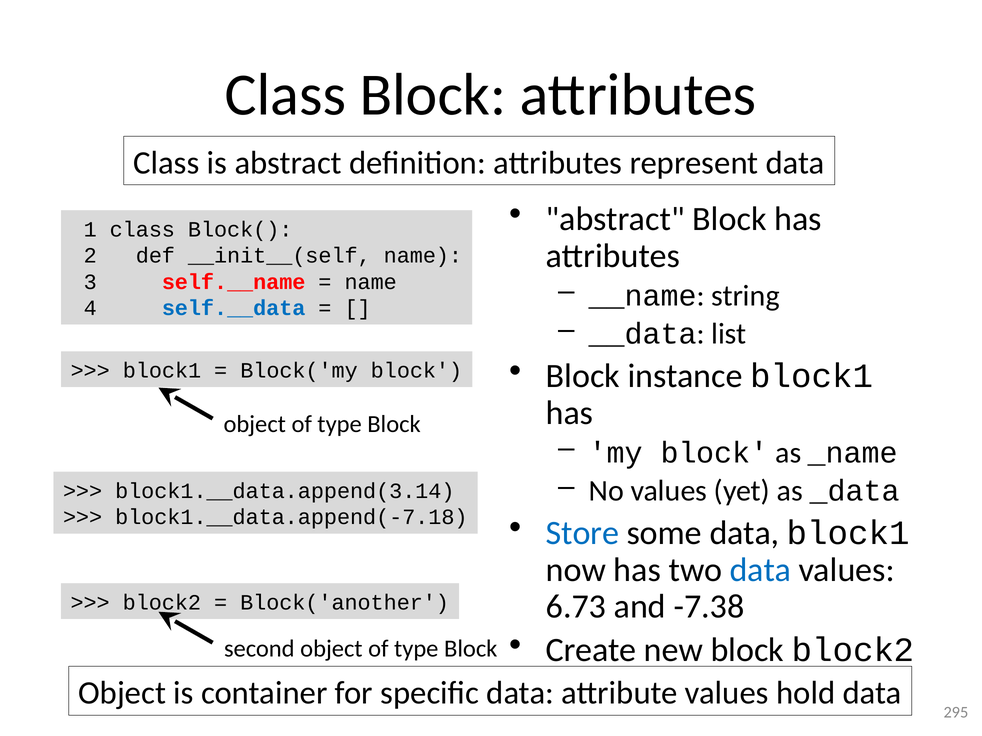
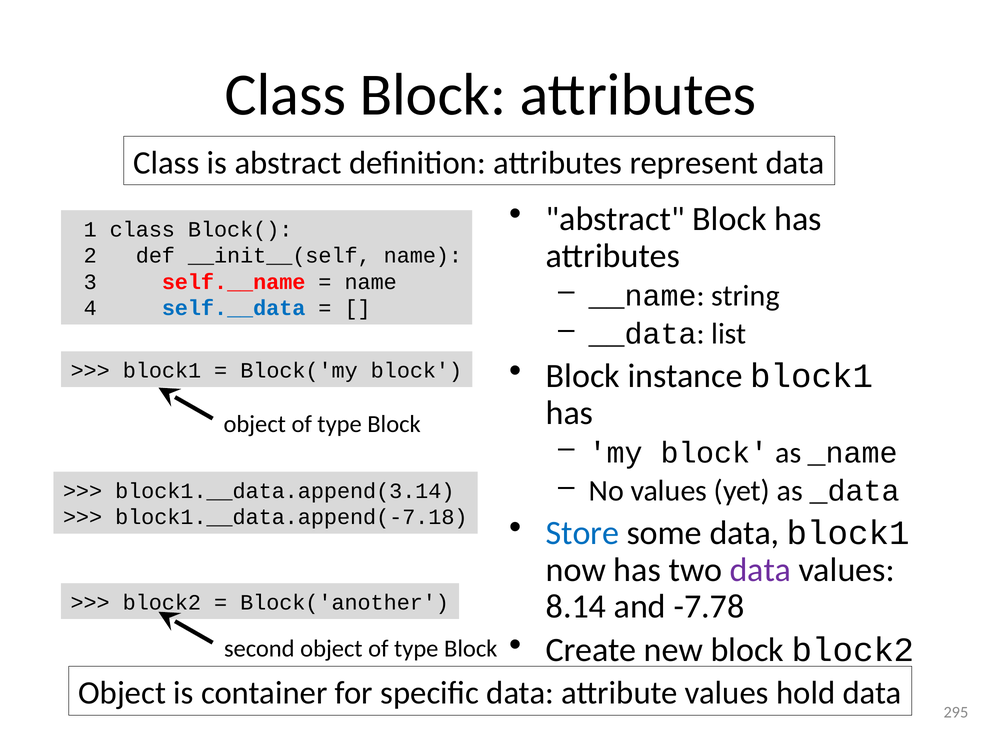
data colour: blue -> purple (760, 570)
6.73: 6.73 -> 8.14 (576, 607)
-7.38: -7.38 -> -7.78 (709, 607)
